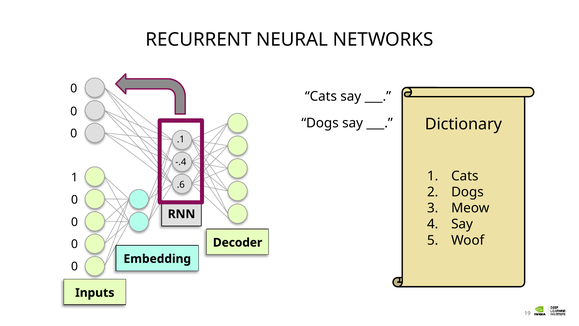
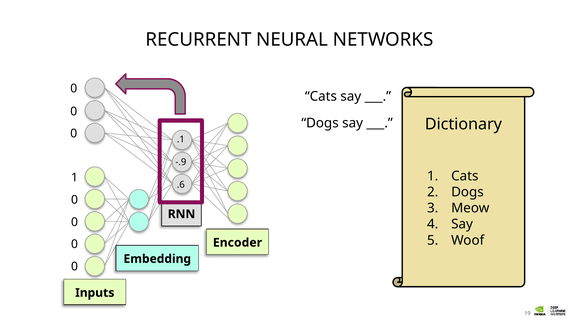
-.4: -.4 -> -.9 (181, 162)
Decoder: Decoder -> Encoder (237, 242)
